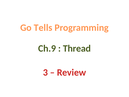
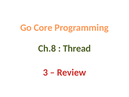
Tells: Tells -> Core (43, 28)
Ch.9: Ch.9 -> Ch.8 (47, 48)
